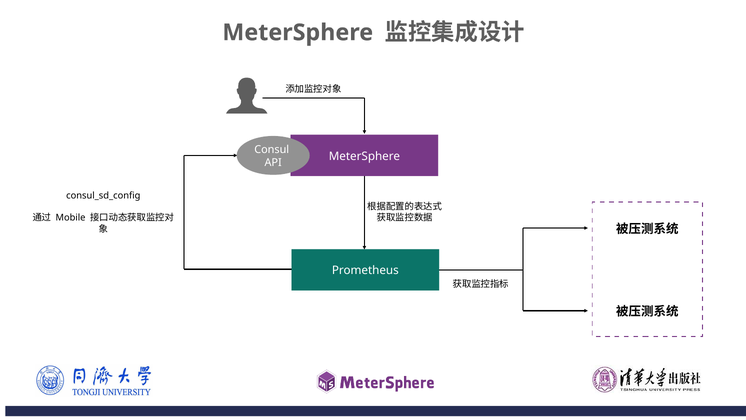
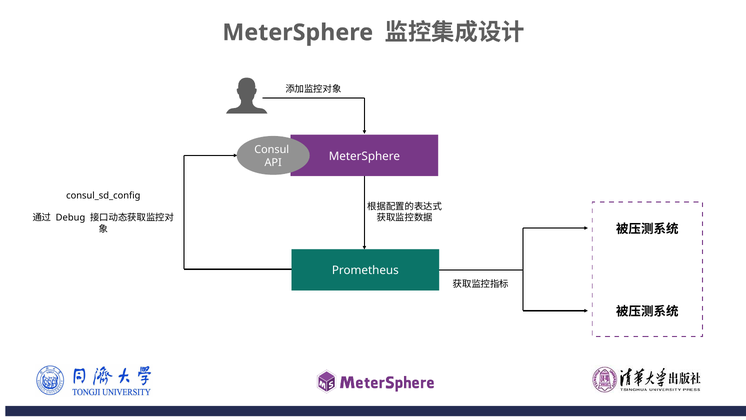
Mobile: Mobile -> Debug (70, 218)
